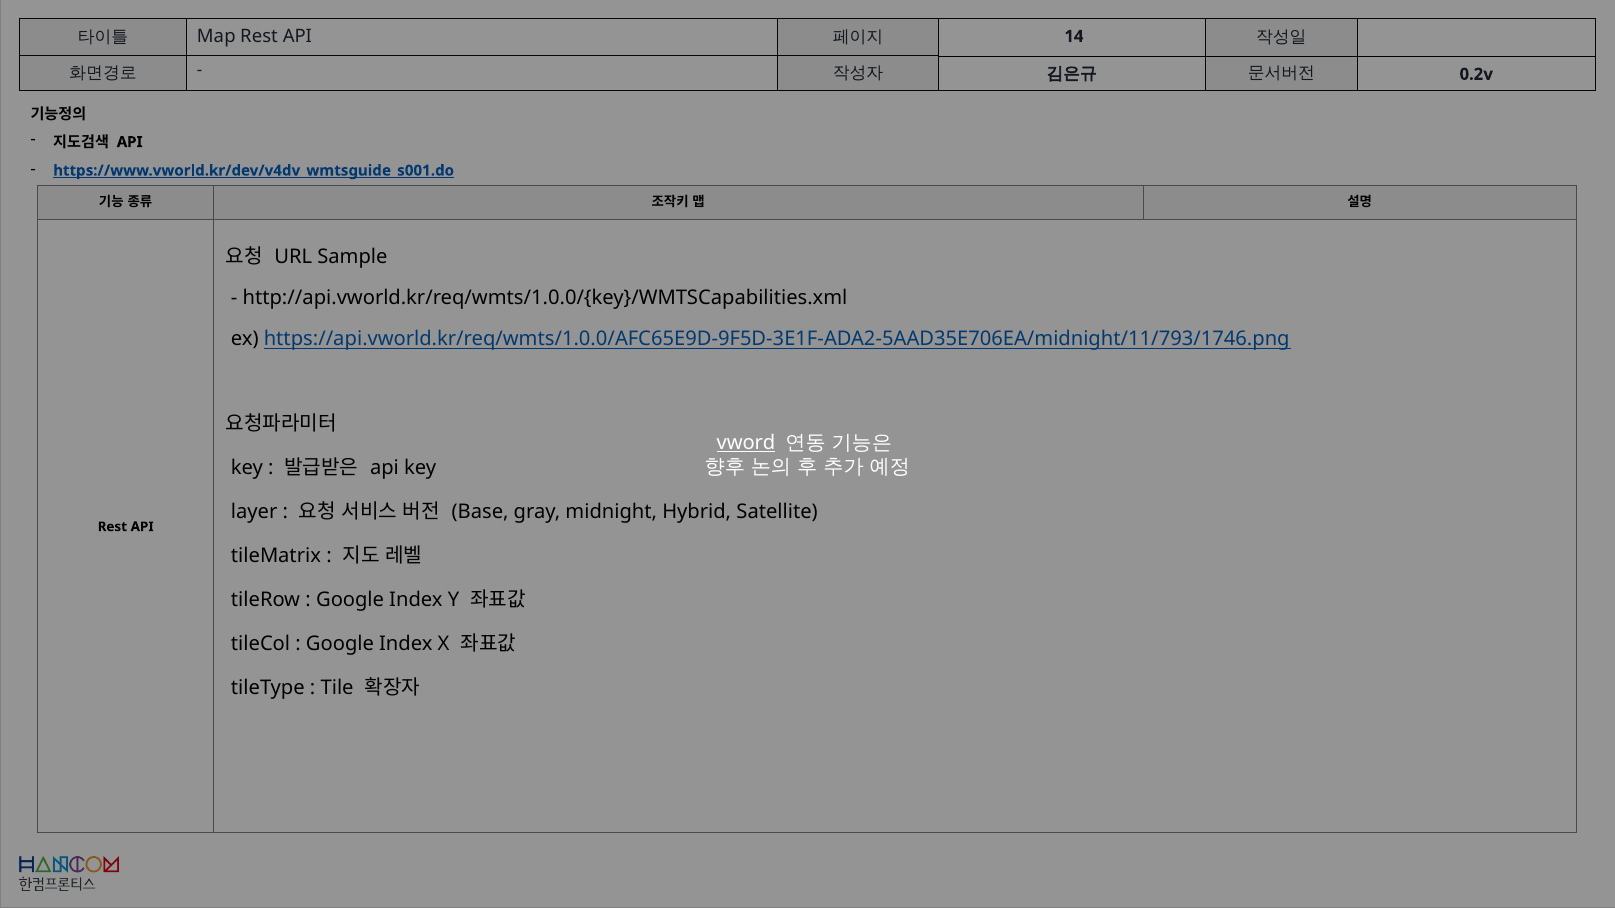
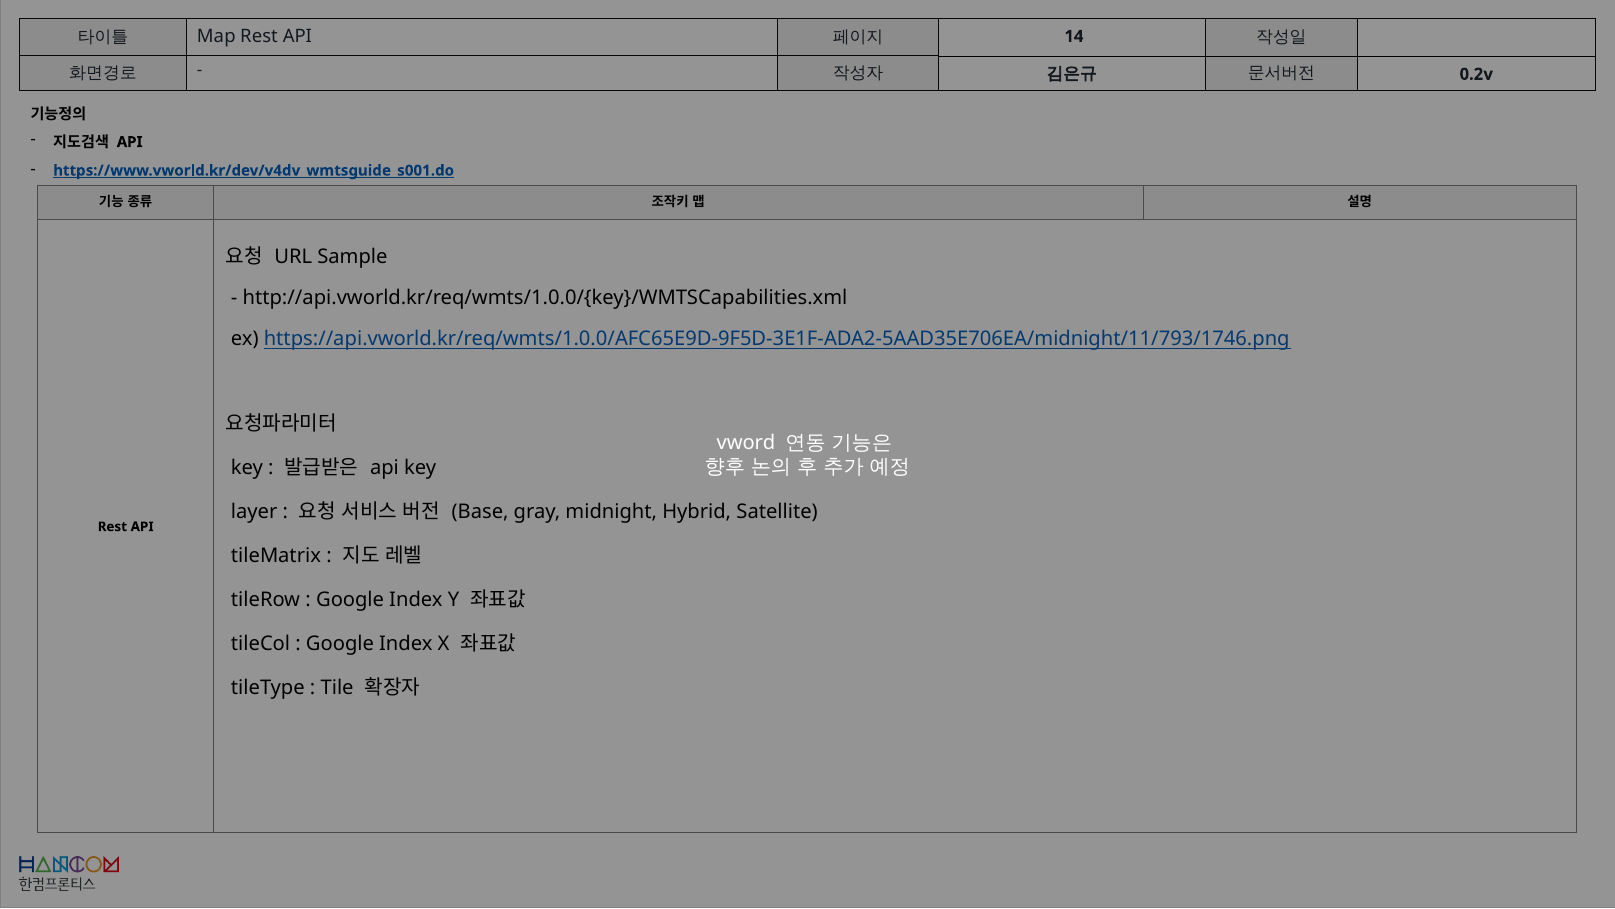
vword underline: present -> none (746, 442)
